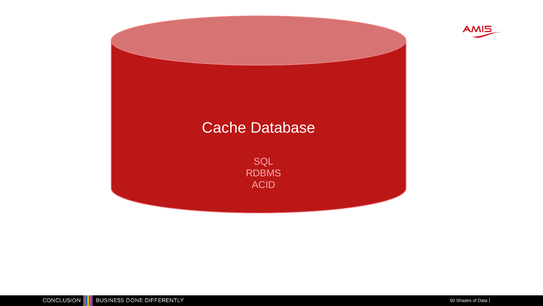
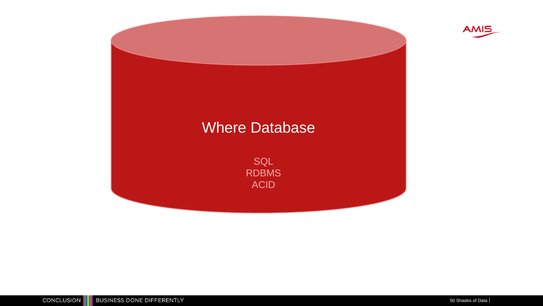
Cache: Cache -> Where (224, 128)
